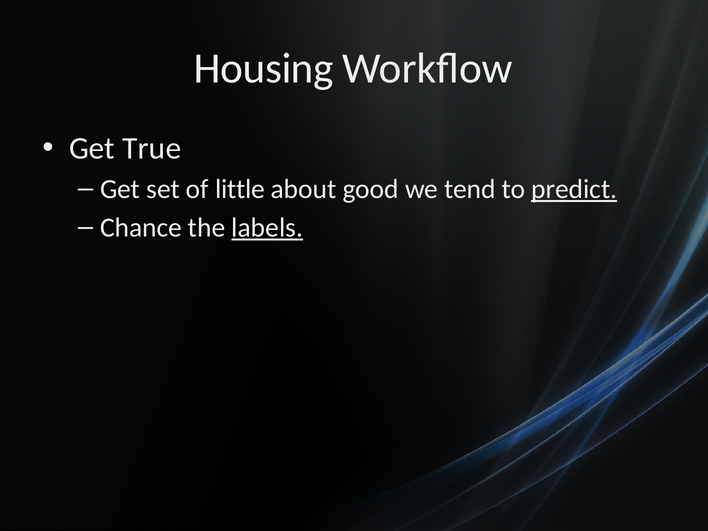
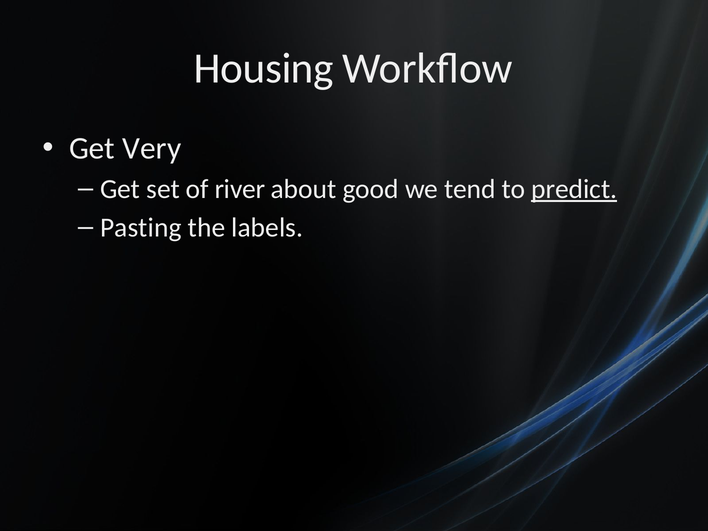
True: True -> Very (152, 149)
little: little -> river (240, 189)
Chance: Chance -> Pasting (141, 228)
labels underline: present -> none (267, 228)
